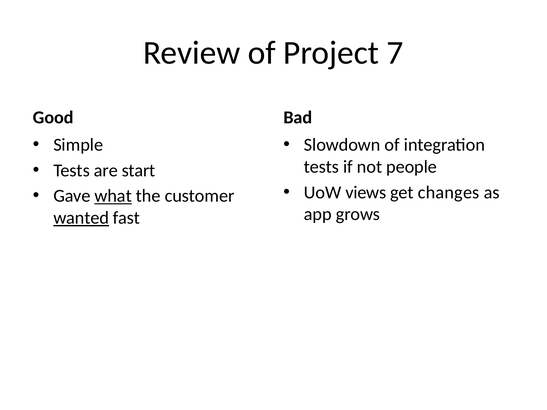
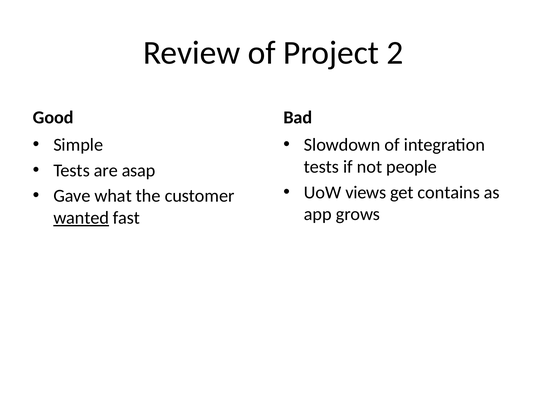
7: 7 -> 2 (395, 53)
start: start -> asap (139, 171)
changes: changes -> contains (449, 192)
what underline: present -> none (113, 196)
